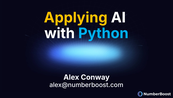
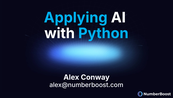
Applying colour: yellow -> light blue (76, 18)
